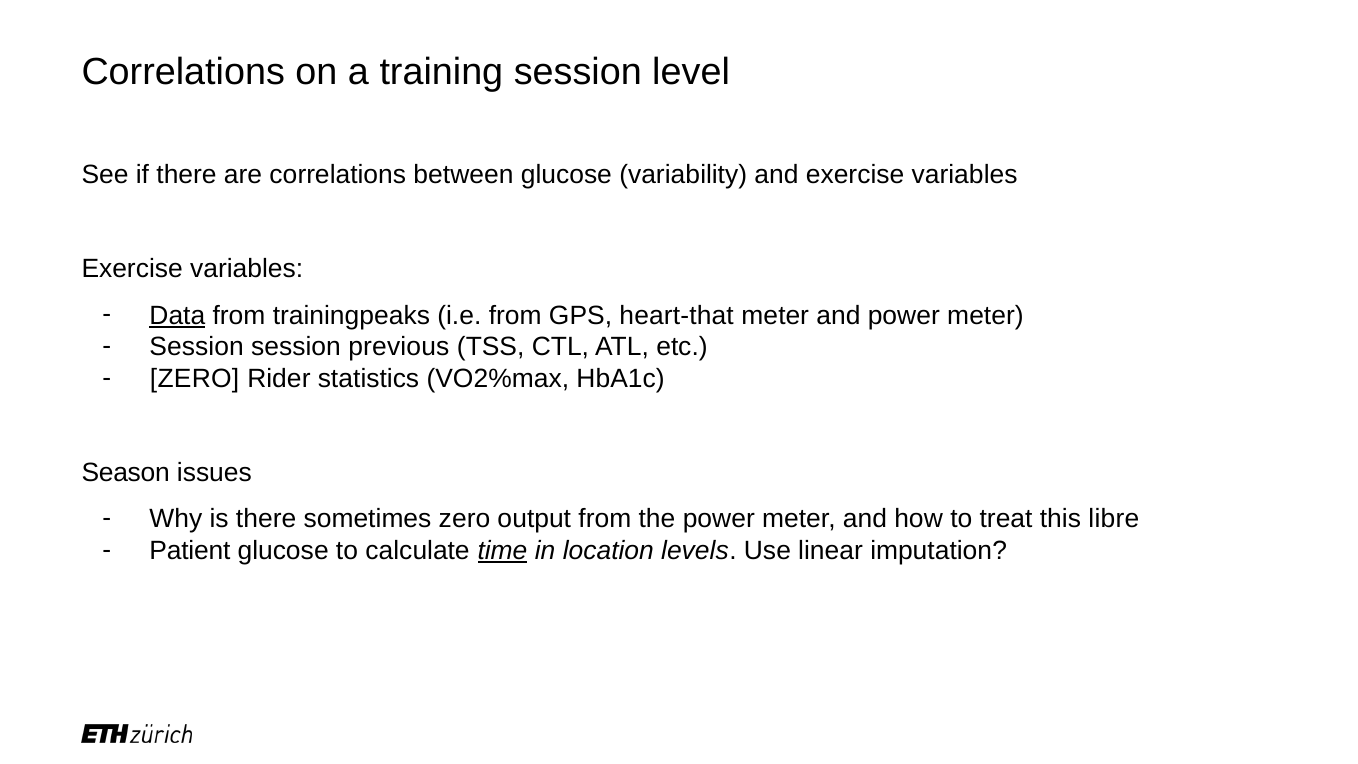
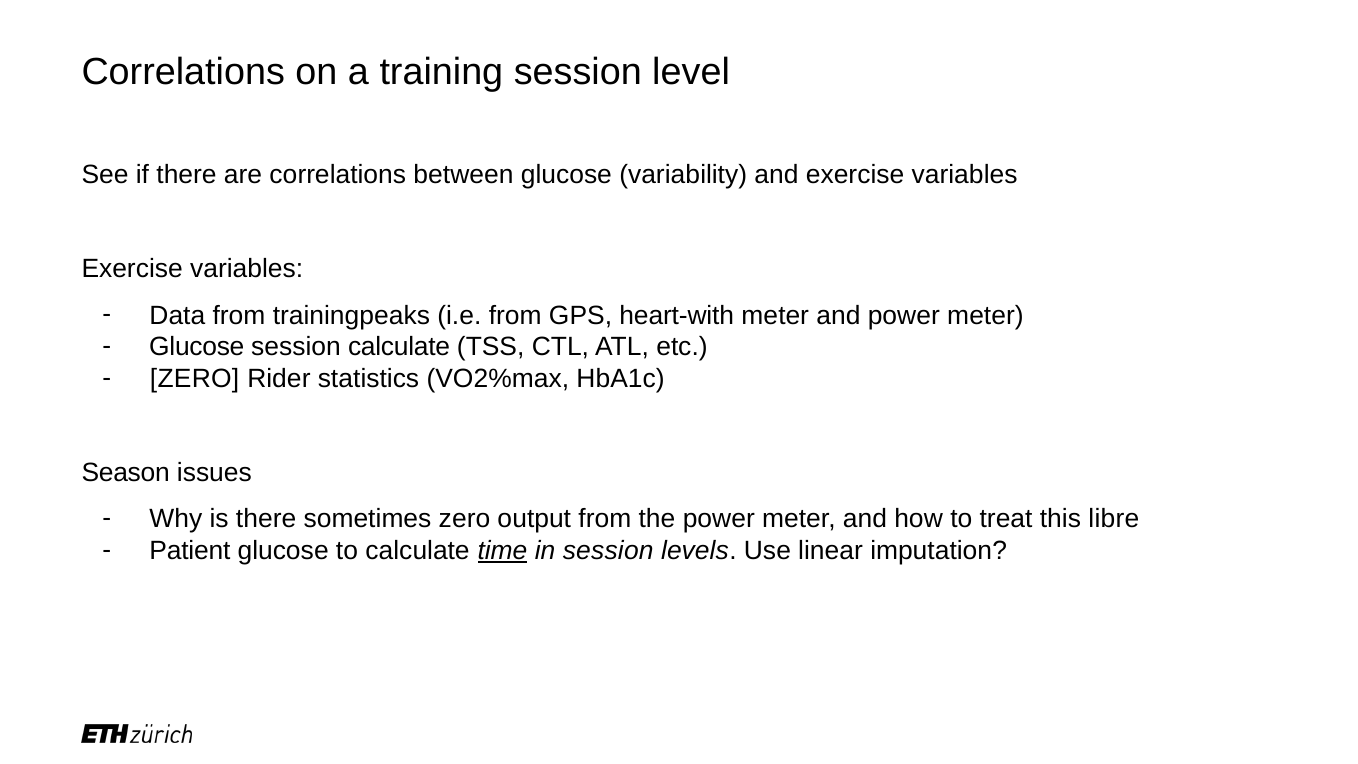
Data underline: present -> none (177, 315)
heart-that: heart-that -> heart-with (677, 315)
Session: Session -> Glucose (197, 347)
session previous: previous -> calculate (399, 347)
in location: location -> session (608, 551)
